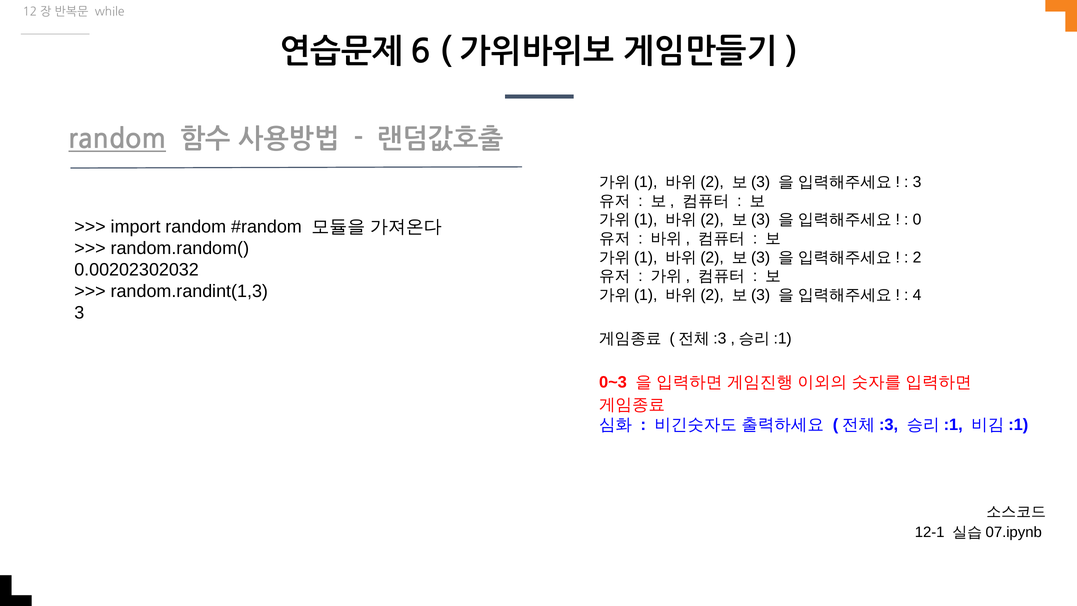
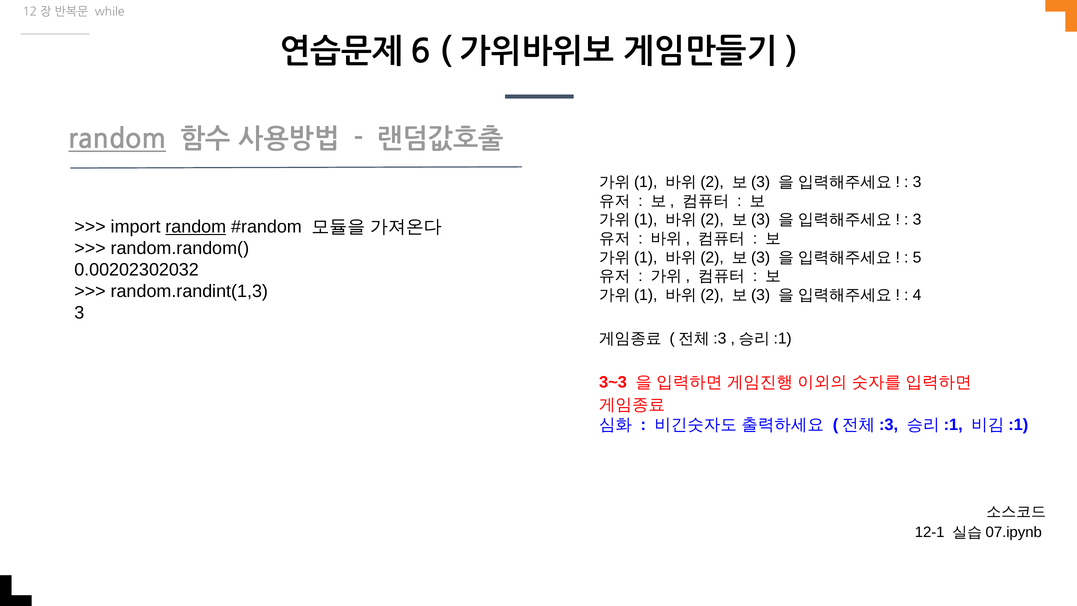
0: 0 -> 3 (917, 220)
random underline: none -> present (196, 227)
2: 2 -> 5 (917, 257)
0~3: 0~3 -> 3~3 (613, 382)
